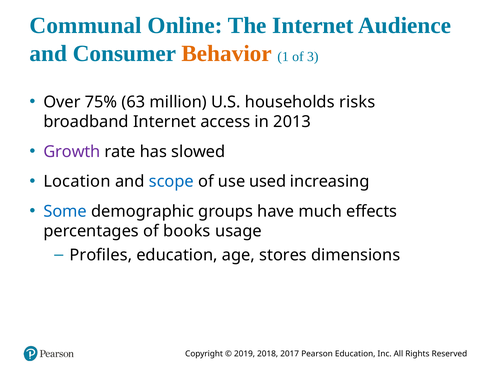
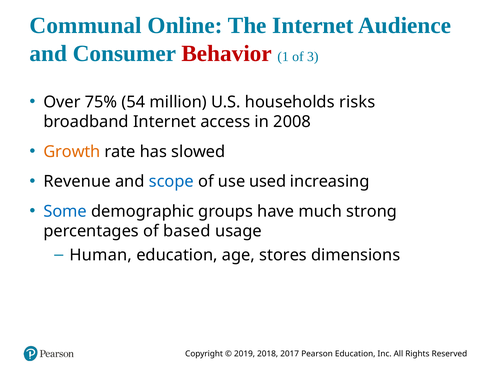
Behavior colour: orange -> red (227, 53)
63: 63 -> 54 (133, 102)
2013: 2013 -> 2008 (292, 122)
Growth colour: purple -> orange (72, 152)
Location: Location -> Revenue (77, 182)
effects: effects -> strong (372, 212)
books: books -> based (187, 232)
Profiles: Profiles -> Human (101, 255)
